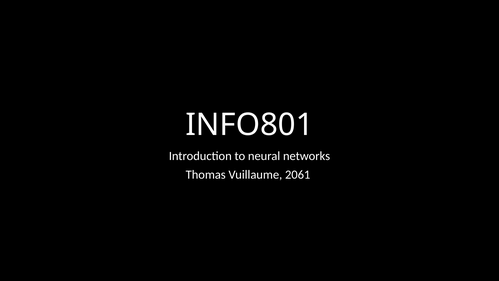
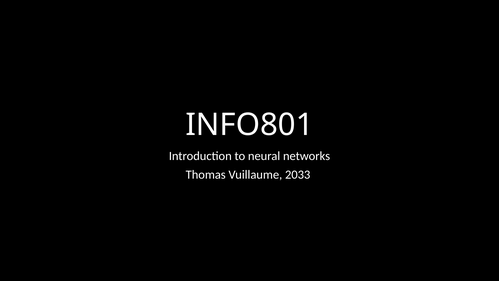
2061: 2061 -> 2033 (298, 175)
